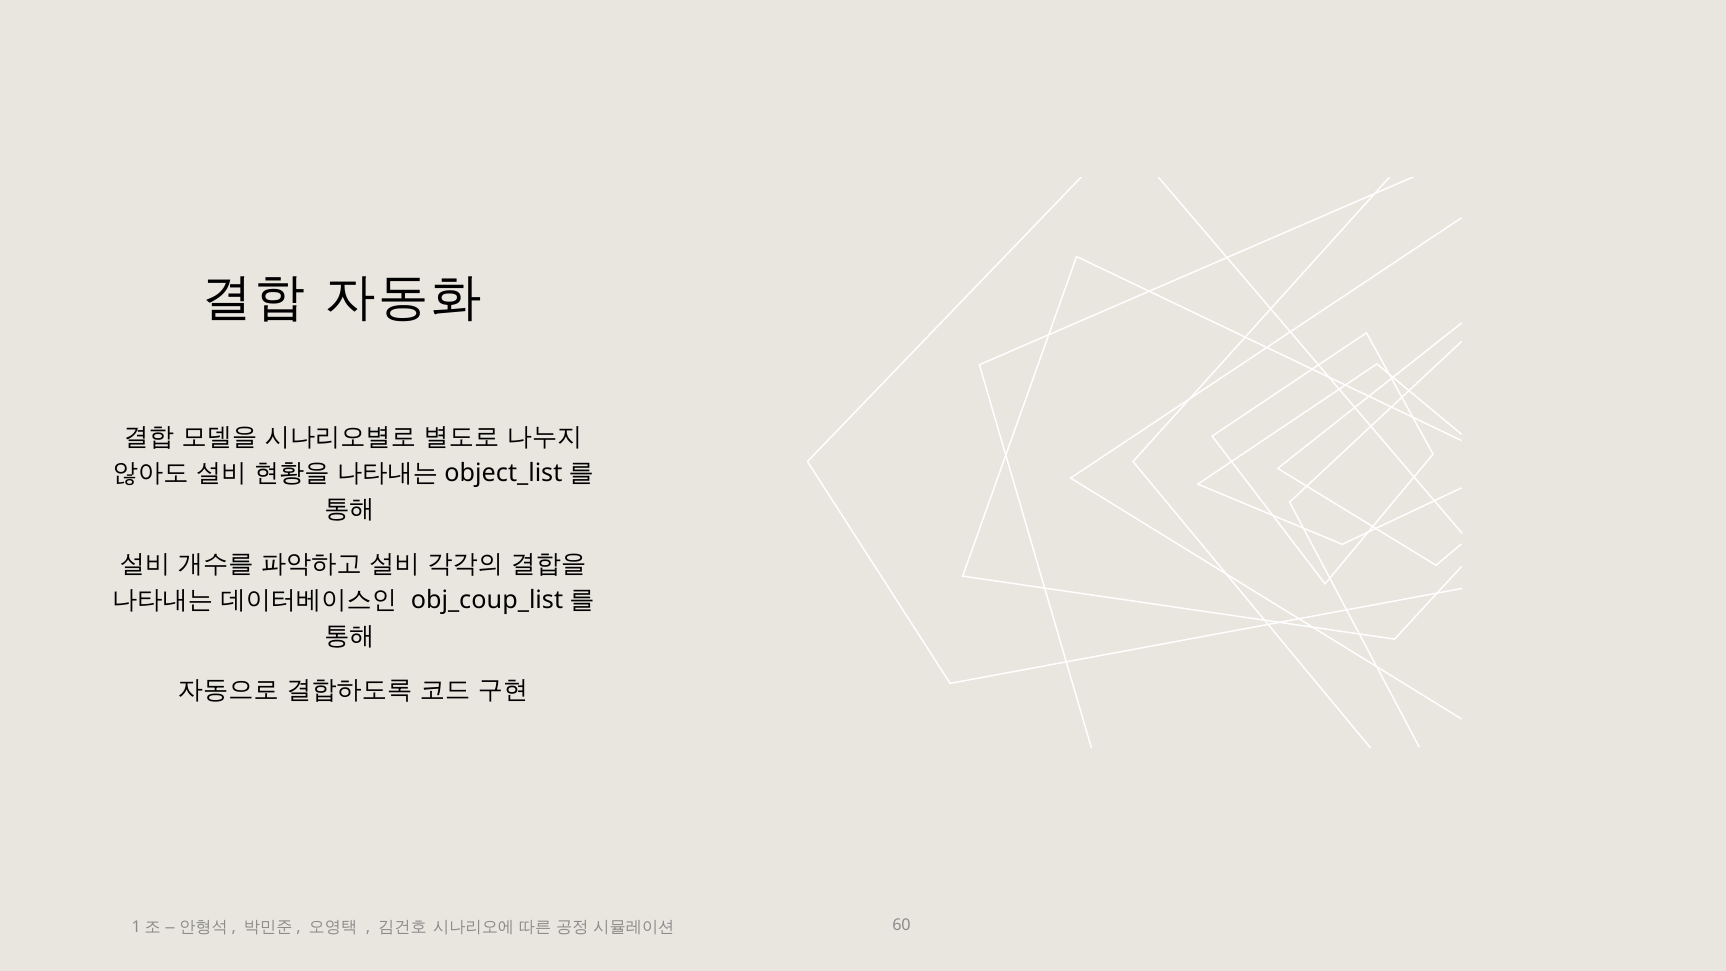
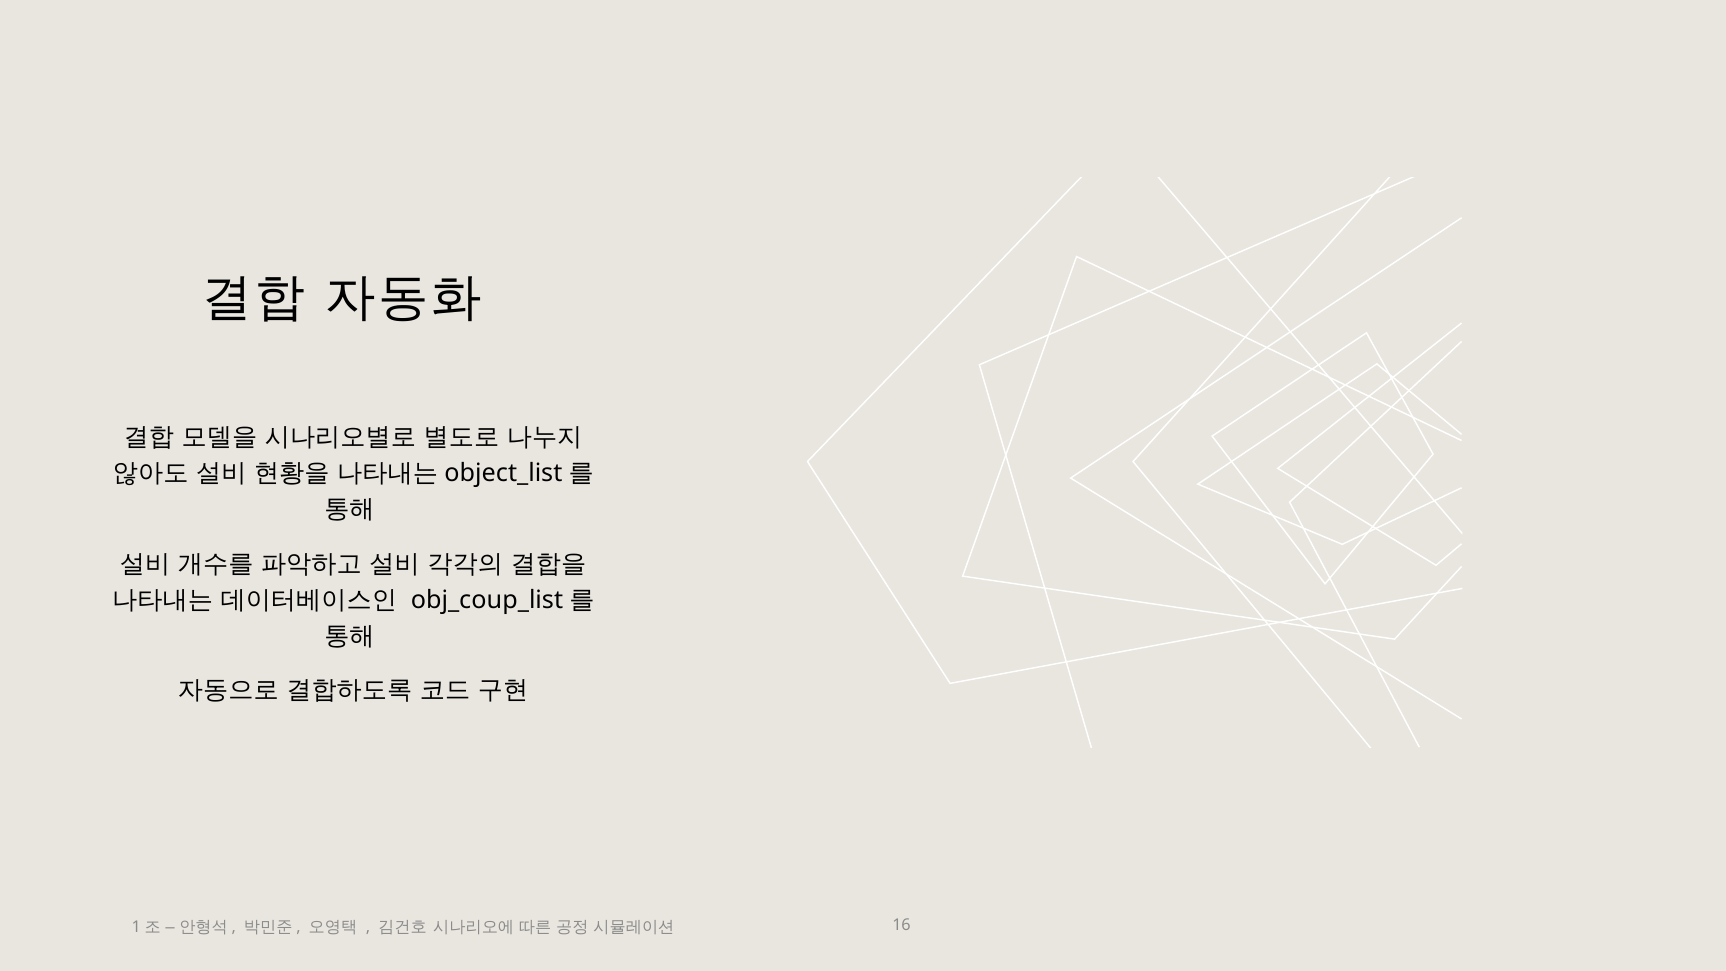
60: 60 -> 16 (902, 926)
